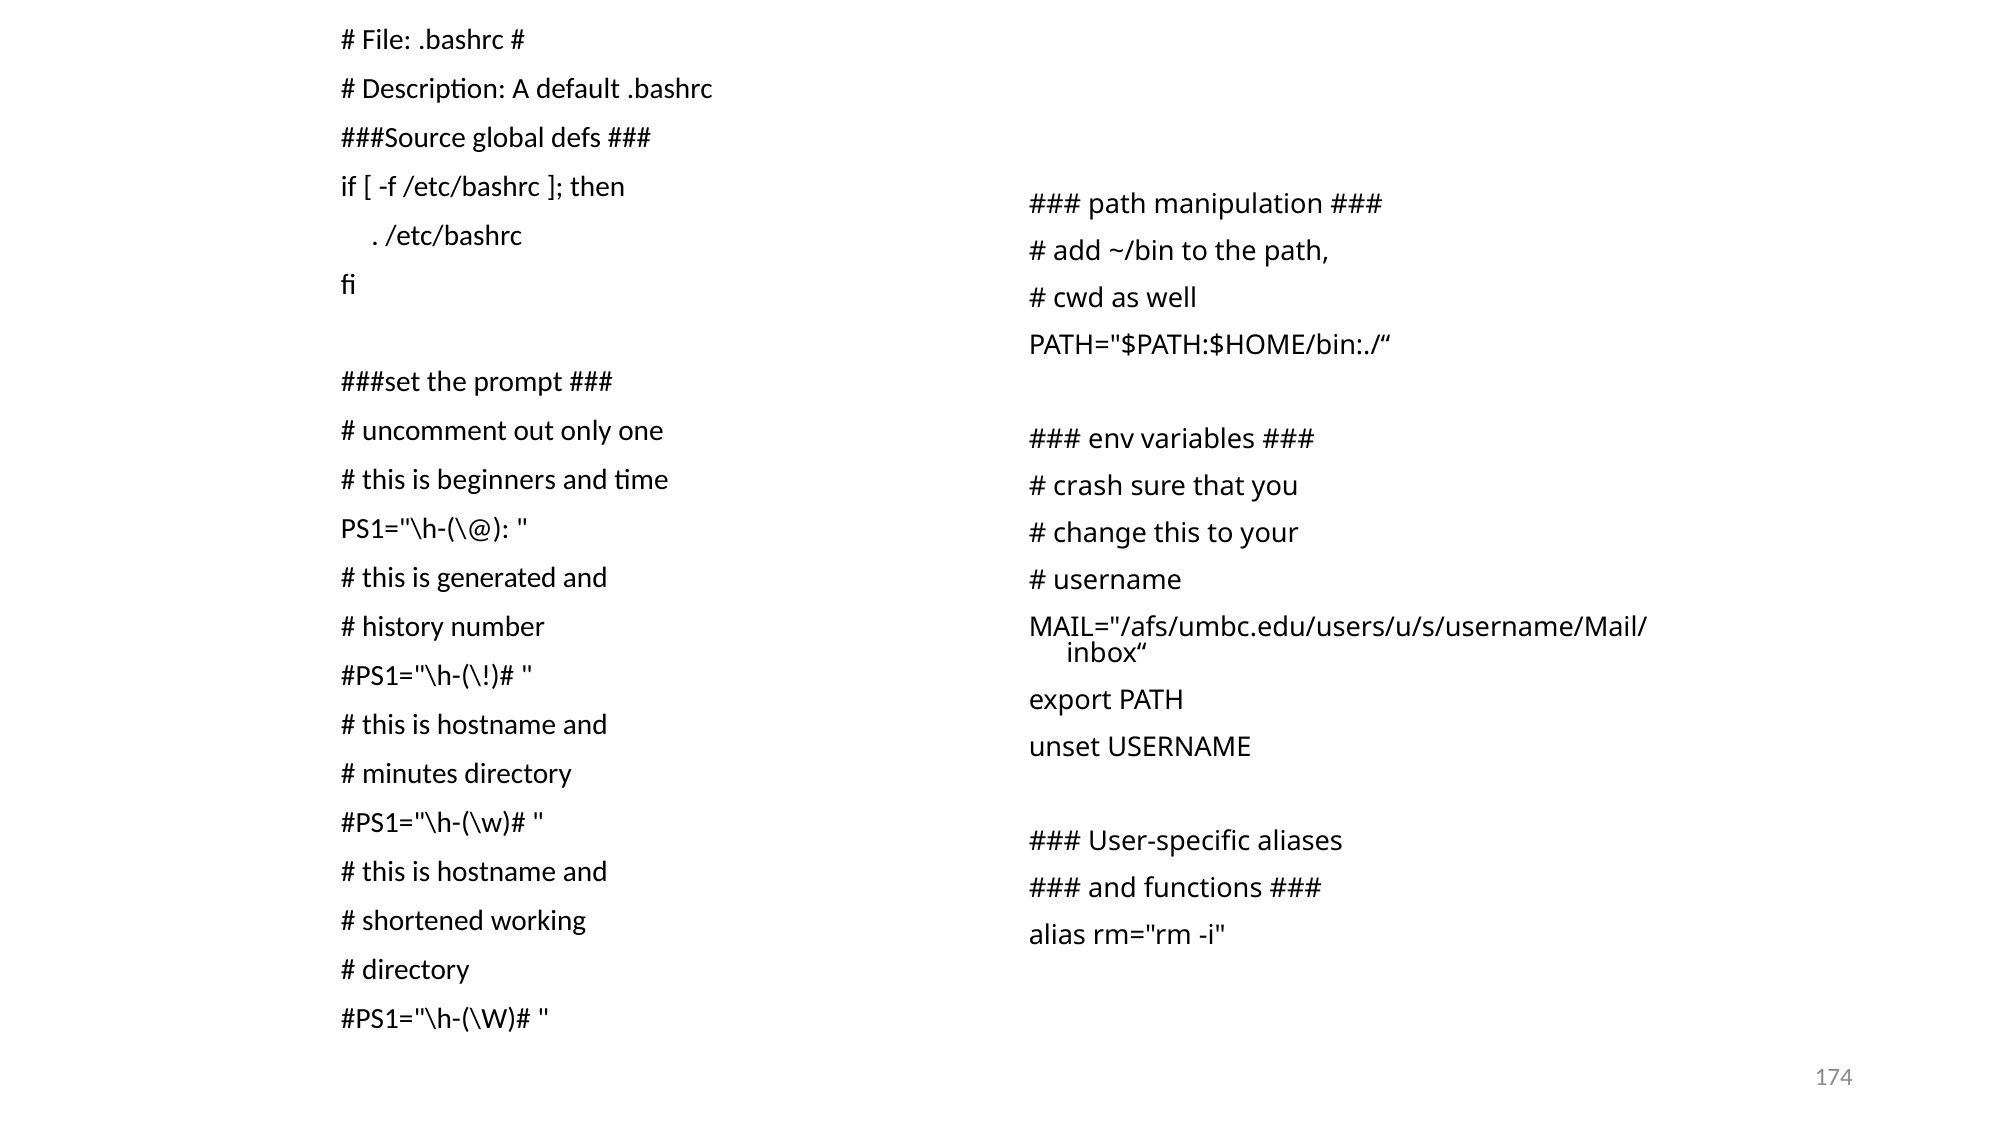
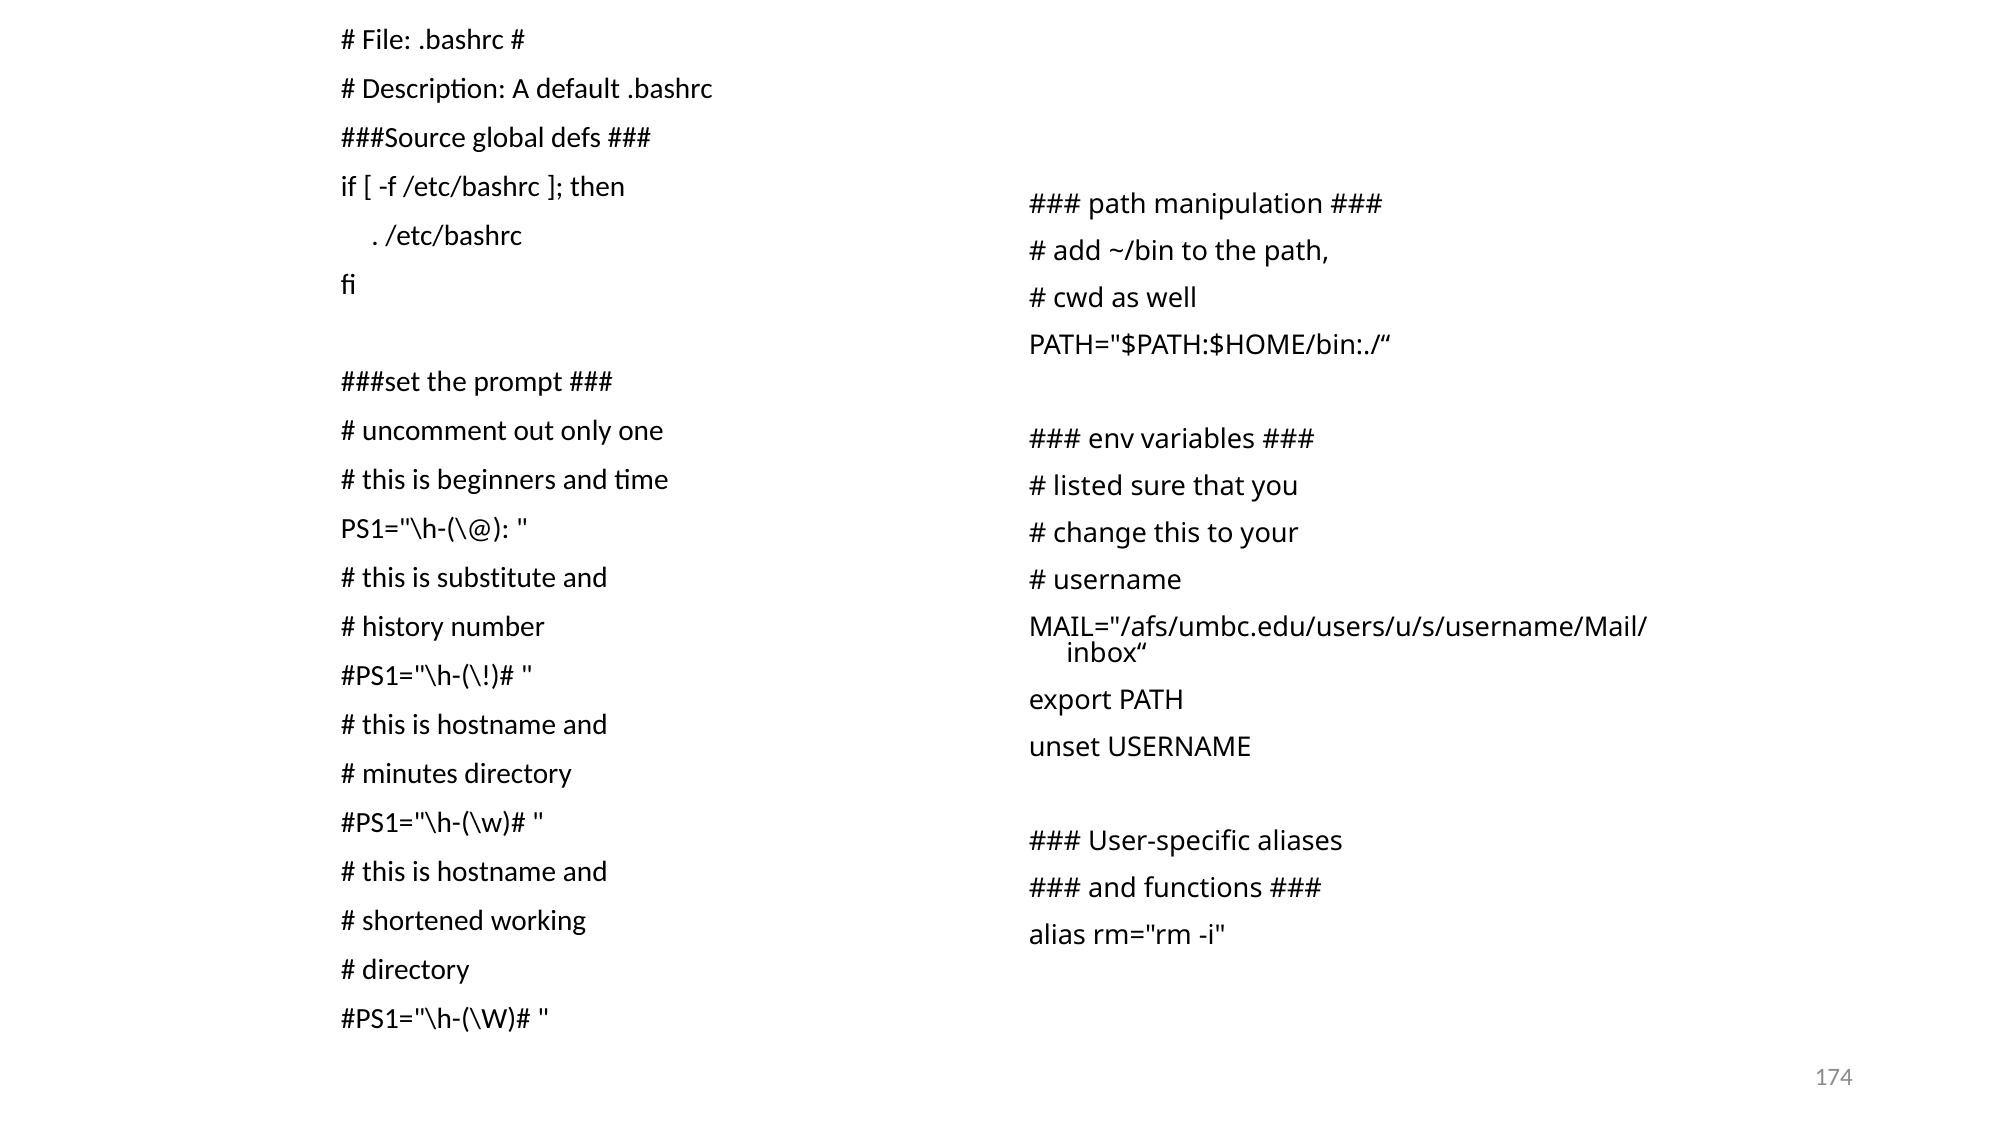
crash: crash -> listed (1088, 487)
generated: generated -> substitute (497, 578)
